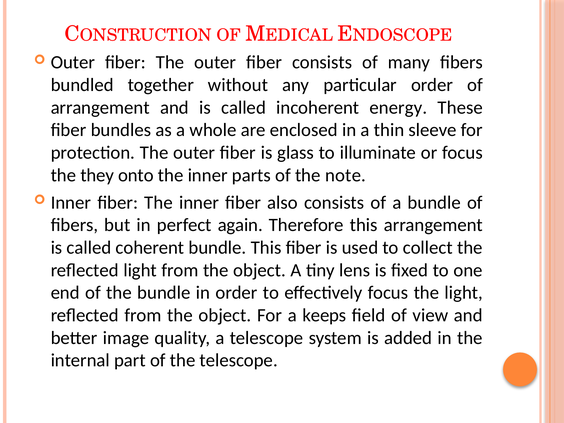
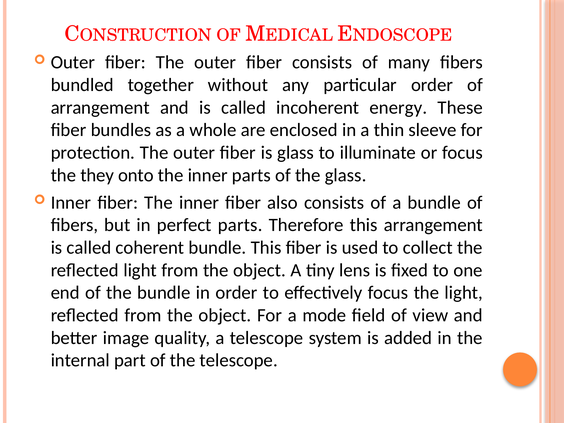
the note: note -> glass (346, 175)
perfect again: again -> parts (240, 225)
keeps: keeps -> mode (324, 315)
